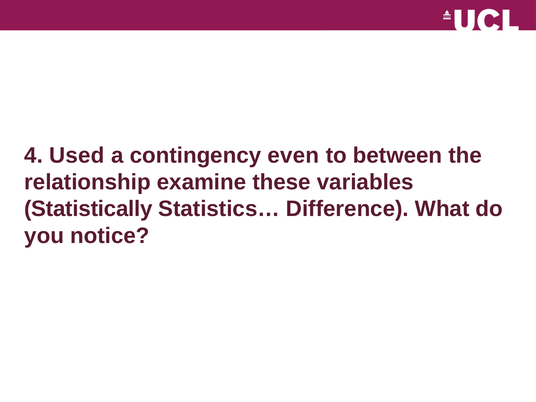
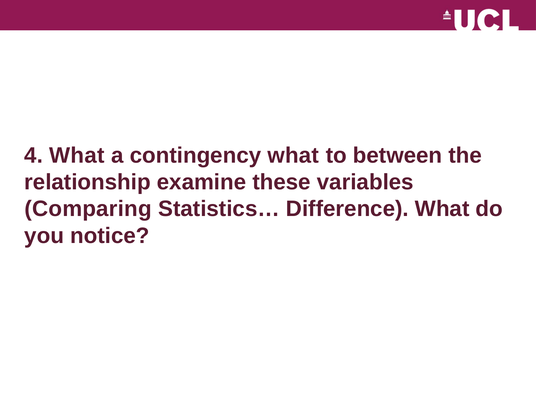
4 Used: Used -> What (77, 155)
contingency even: even -> what (293, 155)
Statistically: Statistically -> Comparing (88, 209)
